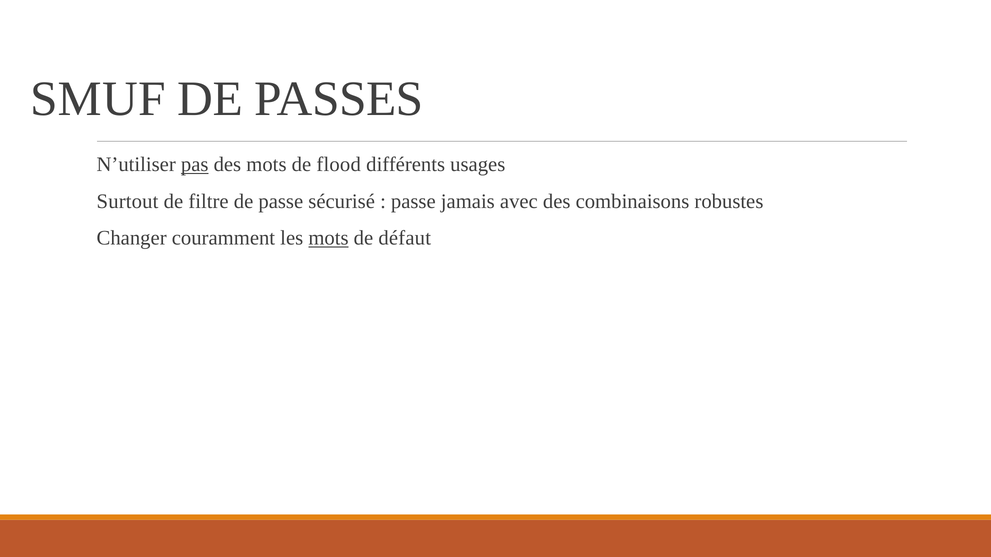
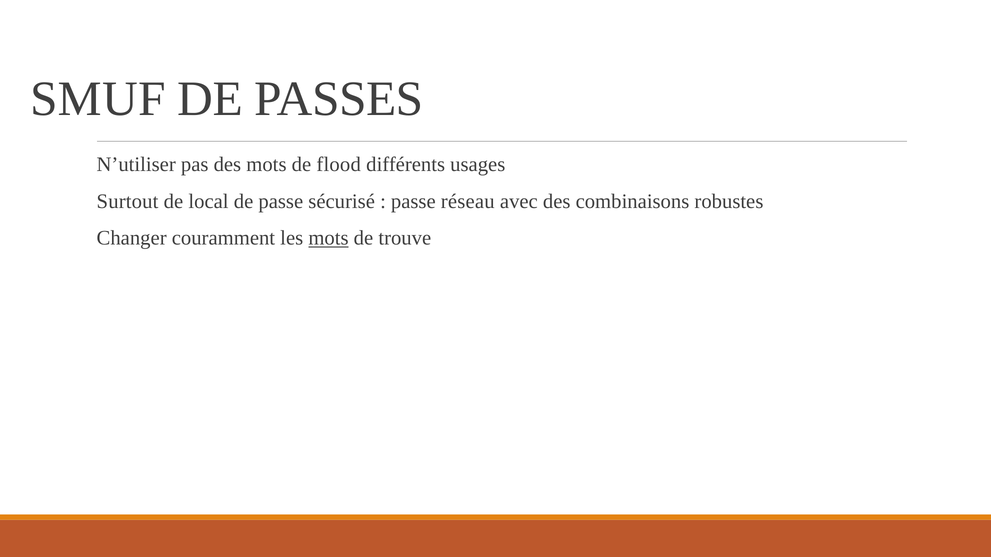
pas underline: present -> none (195, 165)
filtre: filtre -> local (208, 202)
jamais: jamais -> réseau (468, 202)
défaut: défaut -> trouve (405, 238)
